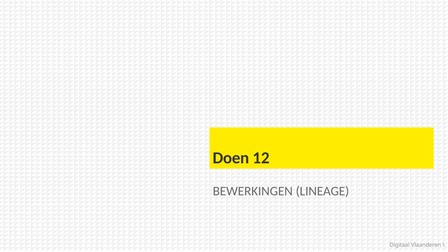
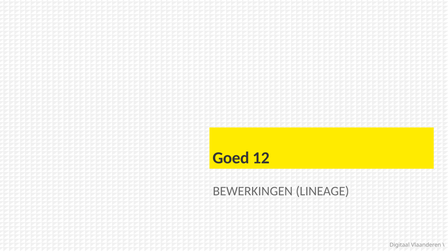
Doen: Doen -> Goed (231, 158)
